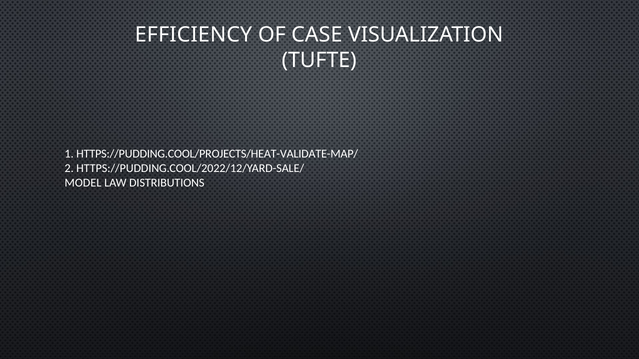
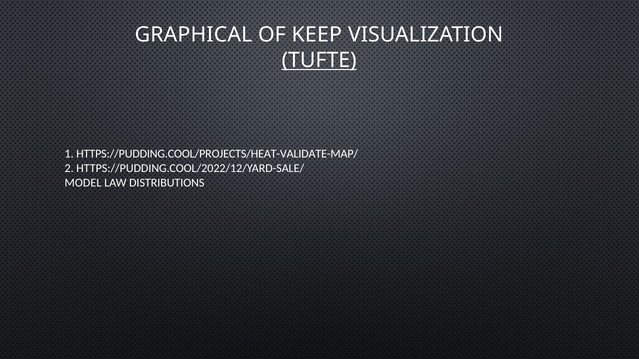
EFFICIENCY: EFFICIENCY -> GRAPHICAL (194, 35)
CASE: CASE -> KEEP (317, 35)
TUFTE underline: none -> present (319, 60)
